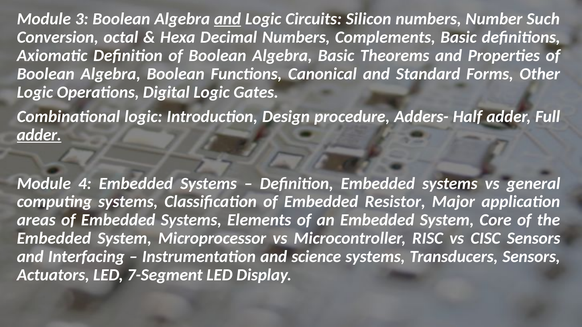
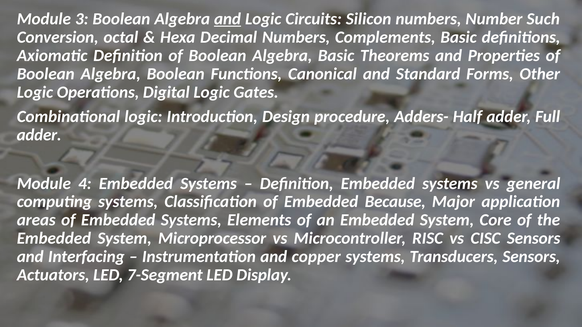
adder underline: present -> none (39, 135)
Resistor: Resistor -> Because (395, 202)
science: science -> copper (316, 257)
